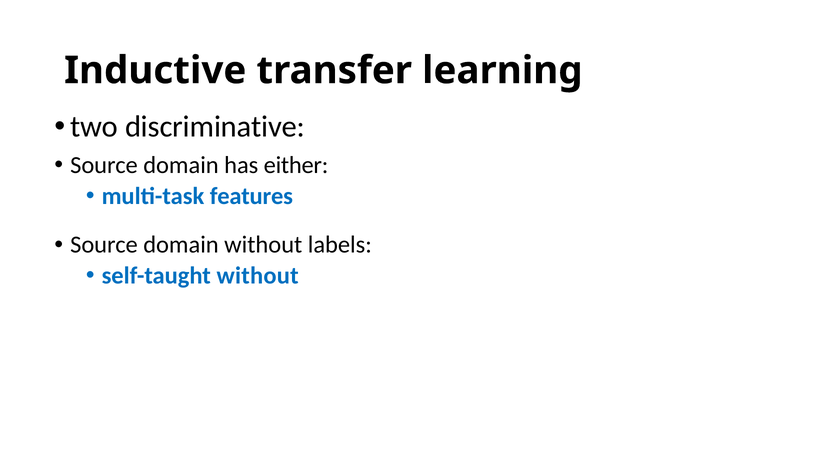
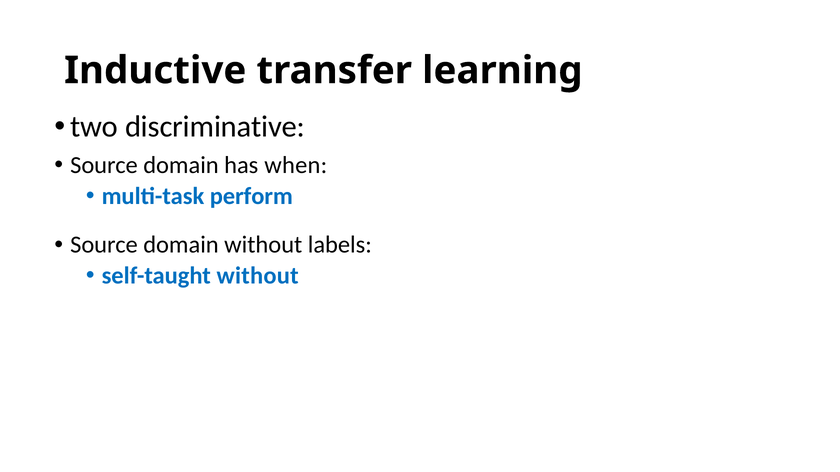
either: either -> when (296, 165)
features: features -> perform (251, 196)
